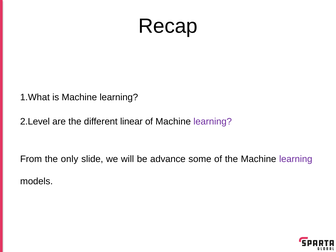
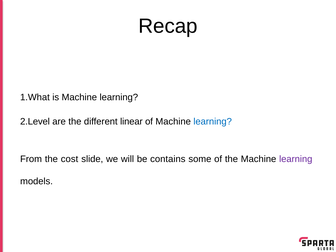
learning colour: purple -> blue (213, 122)
only: only -> cost (70, 159)
advance: advance -> contains (168, 159)
